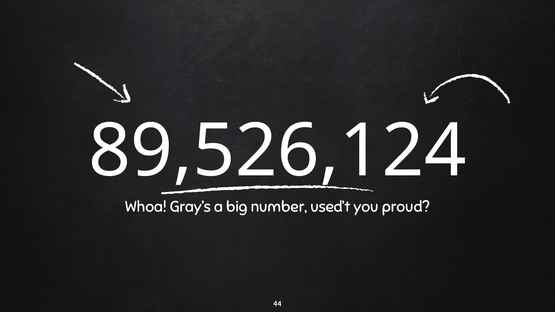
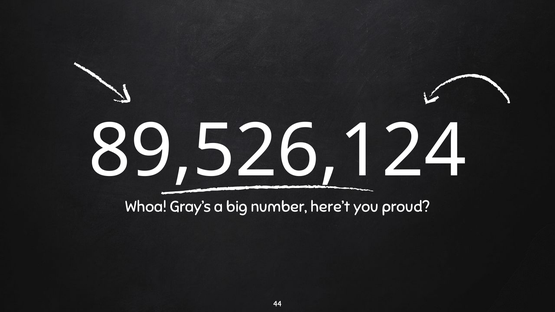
used’t: used’t -> here’t (330, 207)
